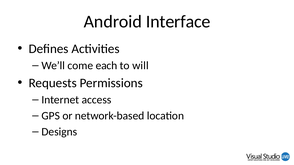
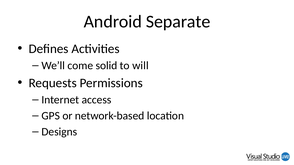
Interface: Interface -> Separate (178, 22)
each: each -> solid (106, 66)
